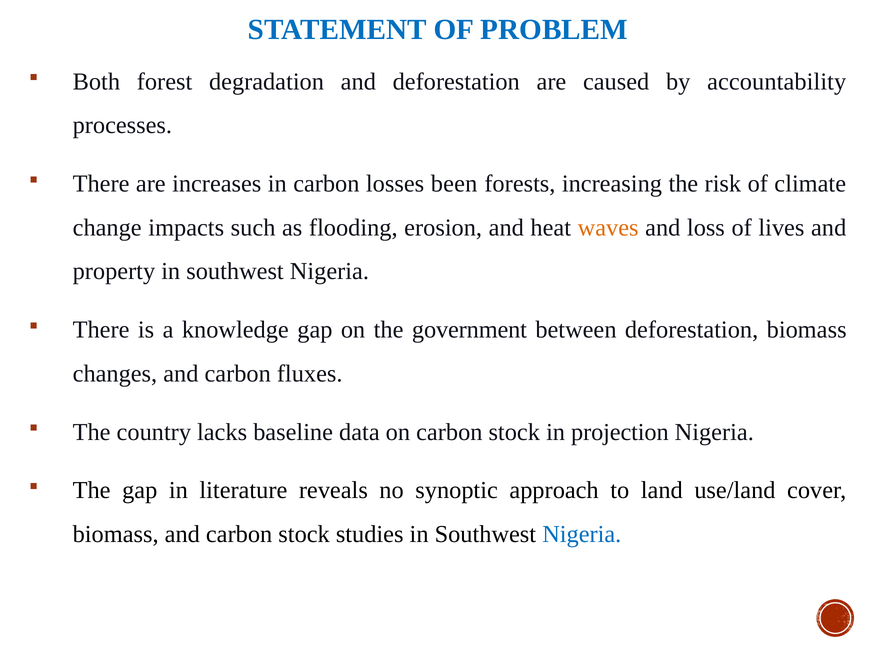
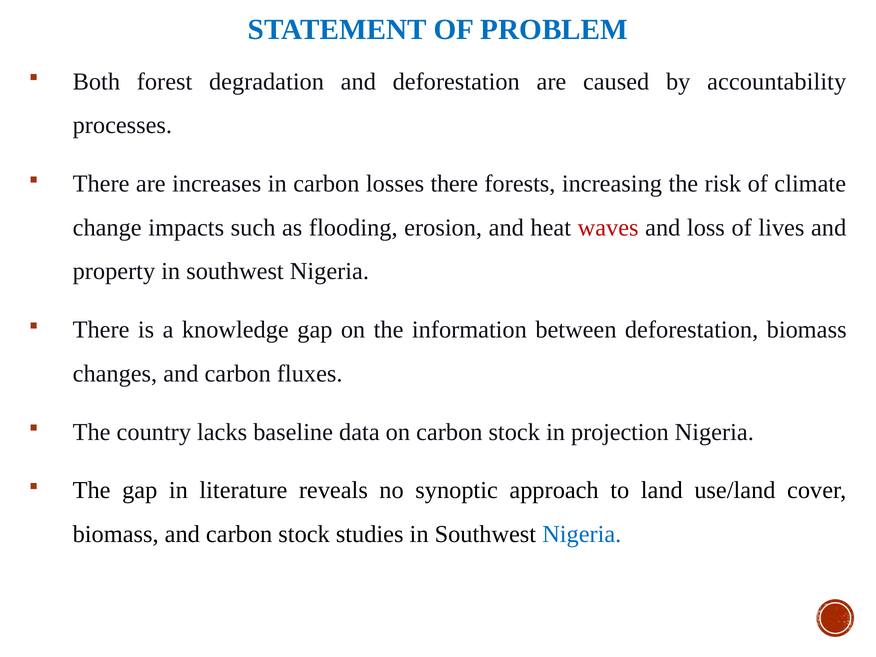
losses been: been -> there (454, 184)
waves colour: orange -> red (608, 228)
government: government -> information (469, 330)
